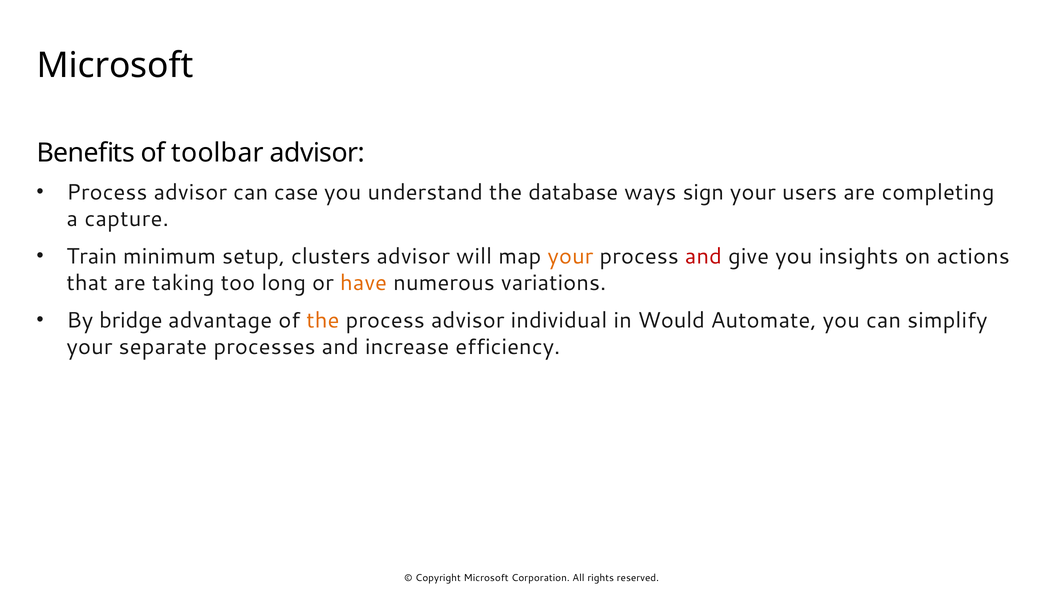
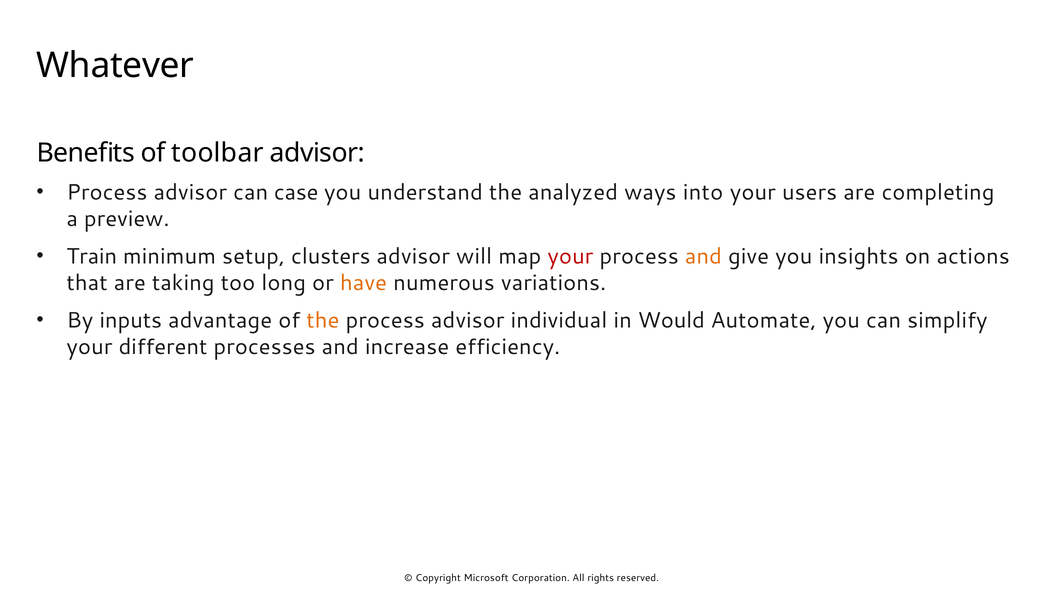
Microsoft: Microsoft -> Whatever (115, 65)
database: database -> analyzed (573, 193)
sign: sign -> into (703, 193)
capture: capture -> preview (127, 219)
your colour: orange -> red (570, 257)
and colour: red -> orange (703, 257)
bridge: bridge -> inputs (131, 321)
separate: separate -> different (163, 347)
